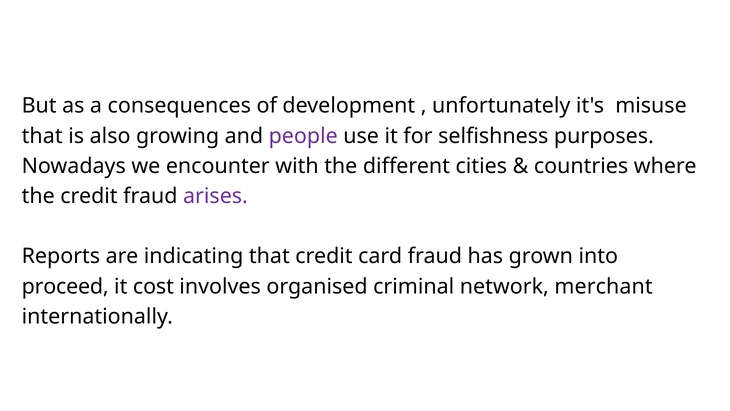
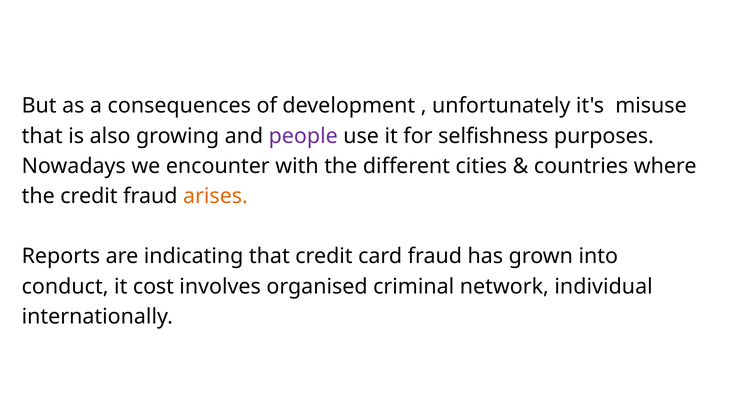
arises colour: purple -> orange (215, 196)
proceed: proceed -> conduct (65, 286)
merchant: merchant -> individual (604, 286)
